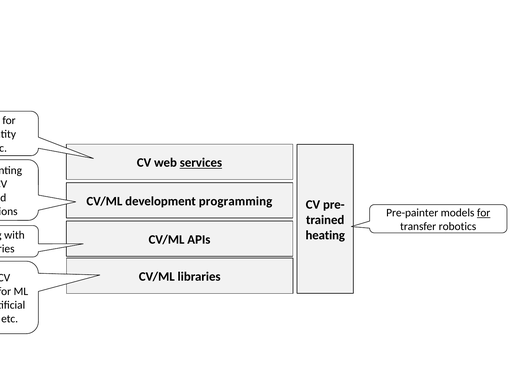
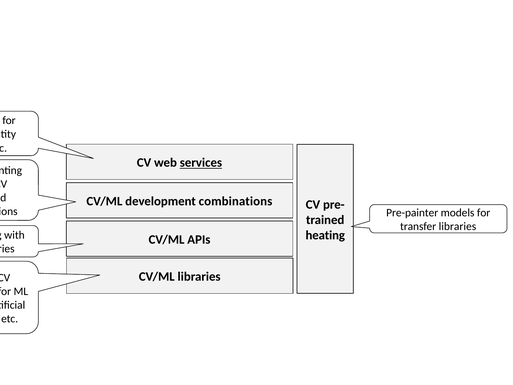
programming: programming -> combinations (236, 201)
for underline: present -> none (484, 213)
transfer robotics: robotics -> libraries (457, 226)
